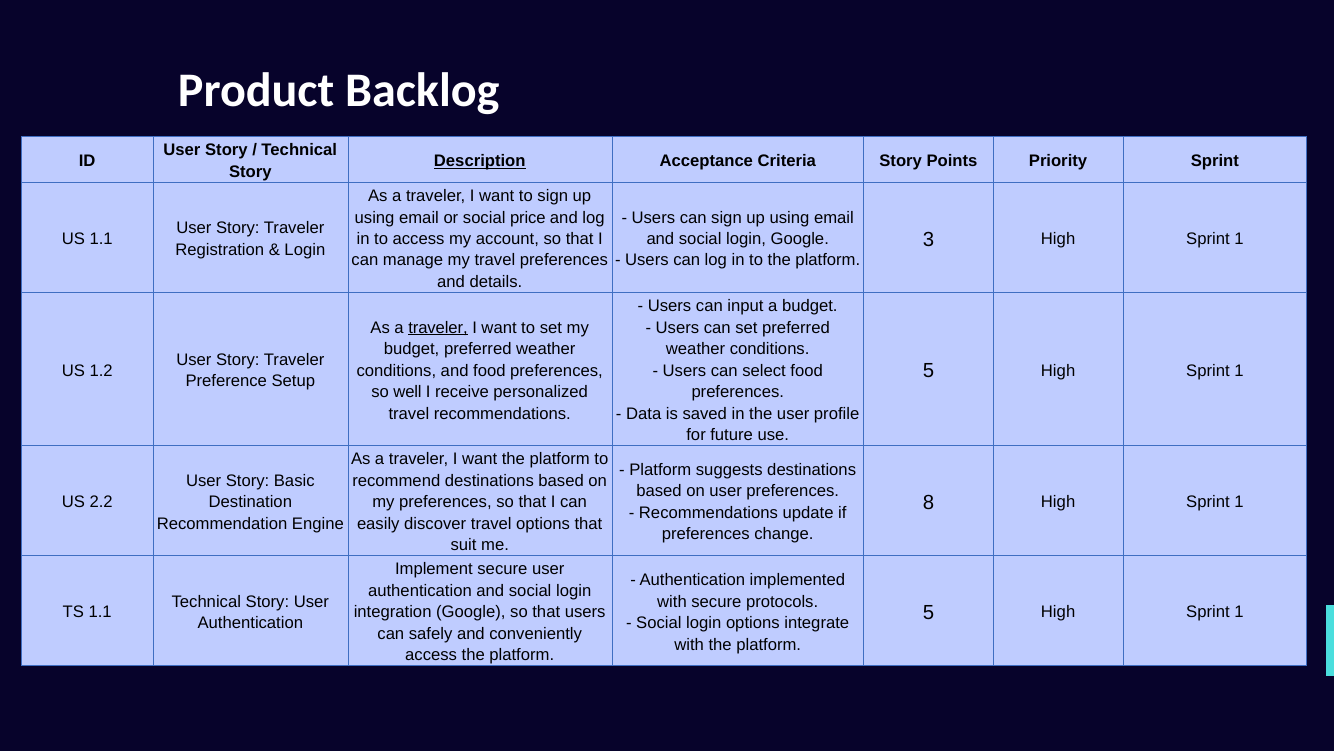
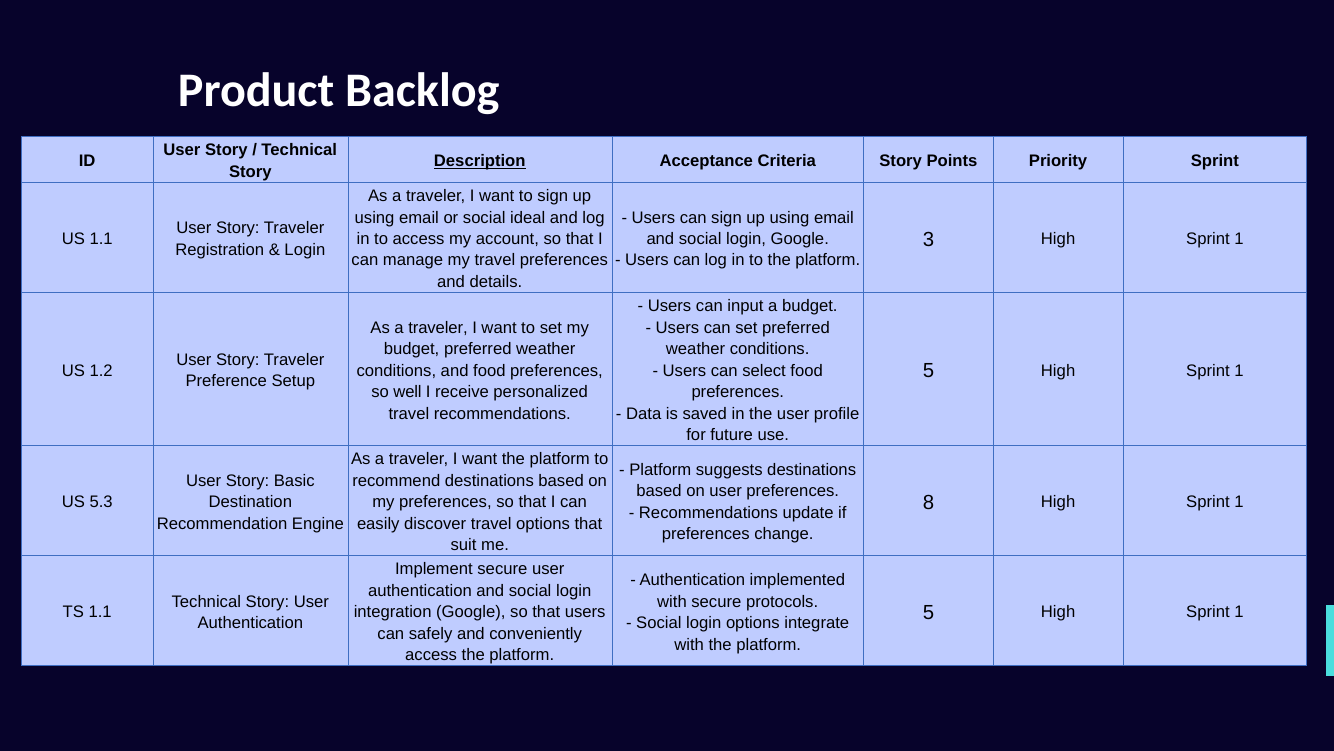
price: price -> ideal (528, 217)
traveler underline: present -> none (438, 327)
2.2: 2.2 -> 5.3 (101, 502)
